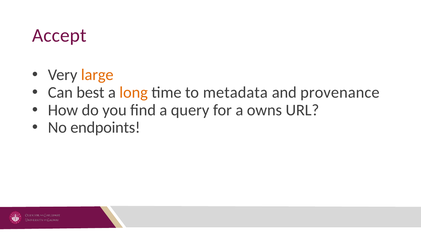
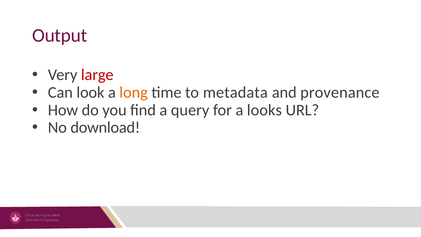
Accept: Accept -> Output (60, 35)
large colour: orange -> red (97, 75)
best: best -> look (90, 92)
owns: owns -> looks (264, 110)
endpoints: endpoints -> download (105, 127)
